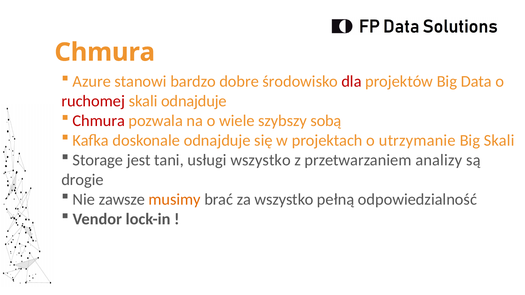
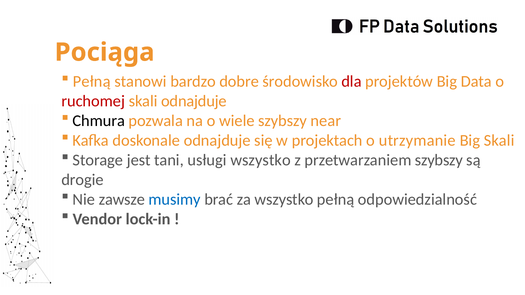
Chmura: Chmura -> Pociąga (105, 52)
Azure: Azure -> Pełną (92, 82)
Chmura colour: red -> black (99, 121)
sobą: sobą -> near (326, 121)
przetwarzaniem analizy: analizy -> szybszy (439, 160)
musimy colour: orange -> blue (175, 200)
